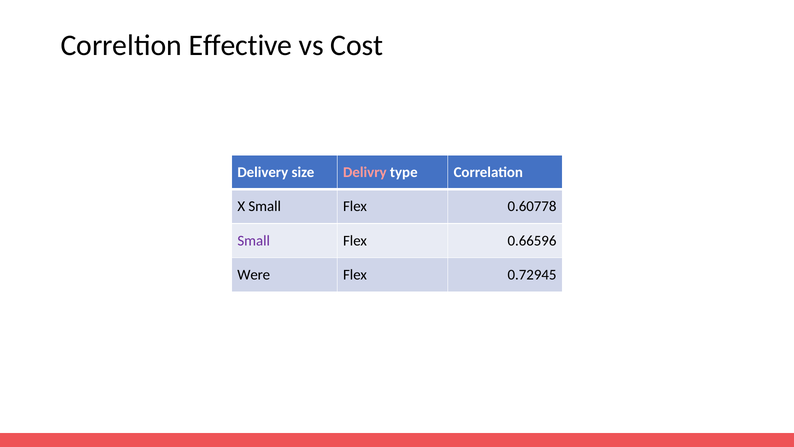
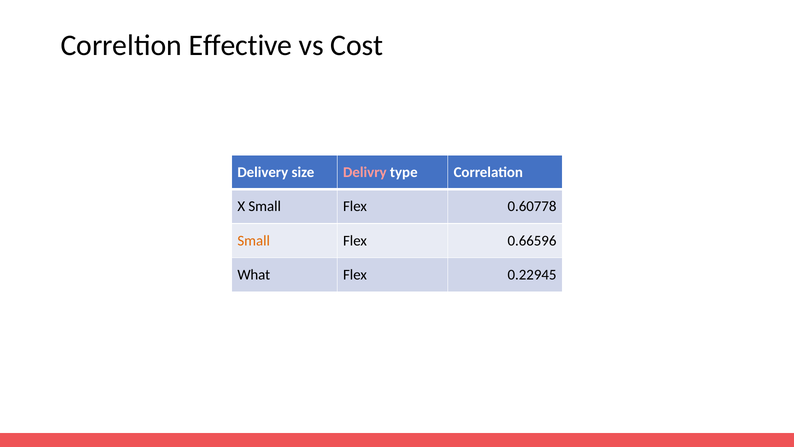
Small colour: purple -> orange (254, 241)
Were: Were -> What (254, 275)
0.72945: 0.72945 -> 0.22945 (532, 275)
